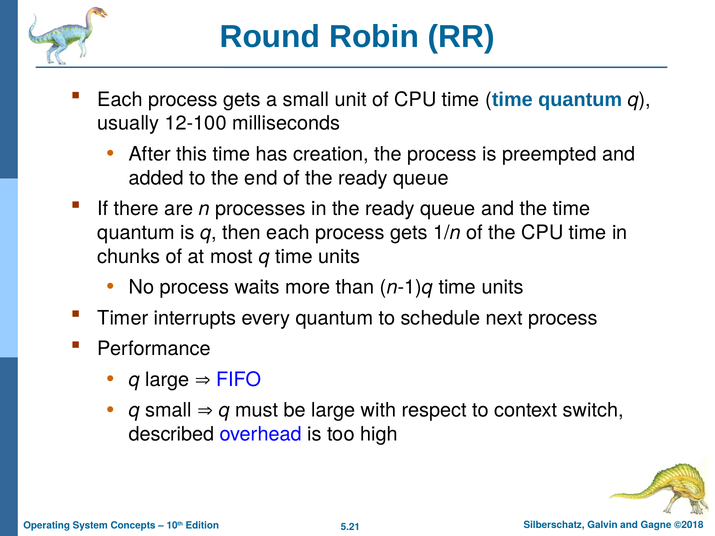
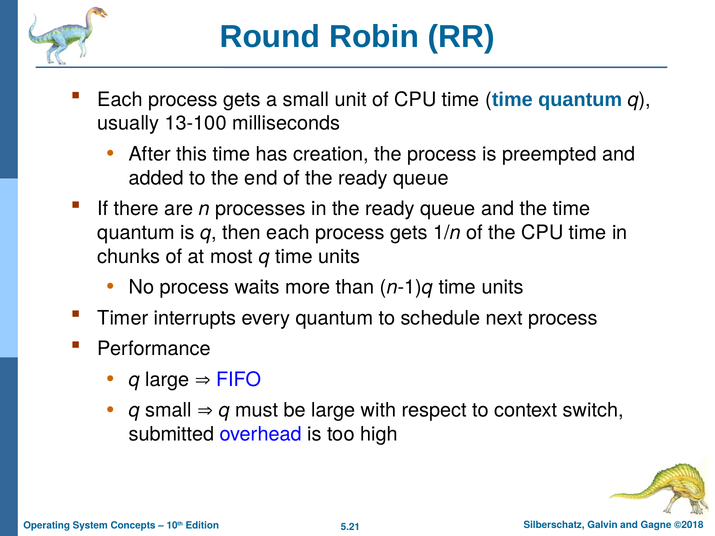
12-100: 12-100 -> 13-100 (196, 123)
described: described -> submitted (171, 434)
